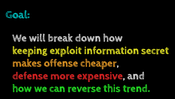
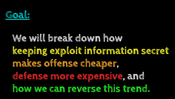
Goal underline: none -> present (18, 15)
